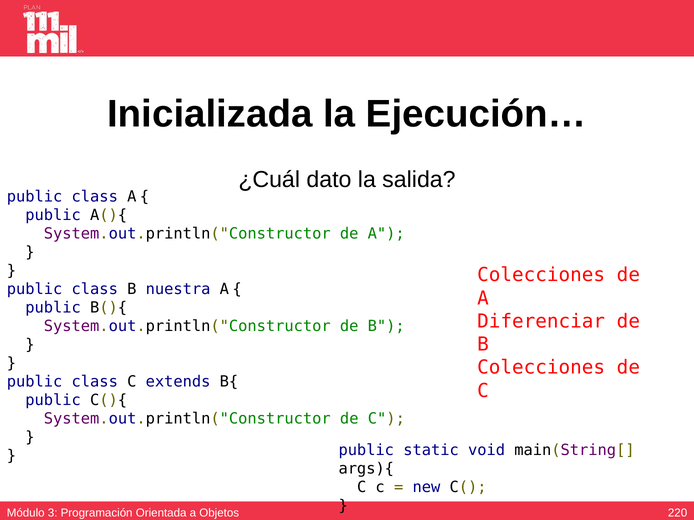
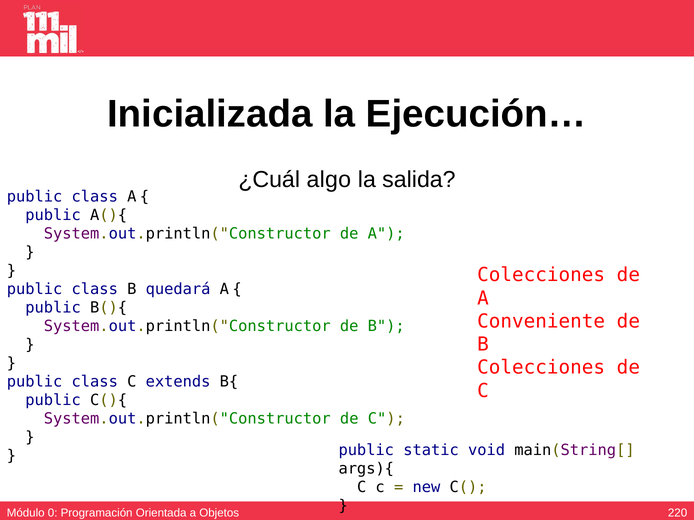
dato: dato -> algo (329, 180)
nuestra: nuestra -> quedará (178, 290)
Diferenciar: Diferenciar -> Conveniente (541, 322)
3: 3 -> 0 (53, 514)
